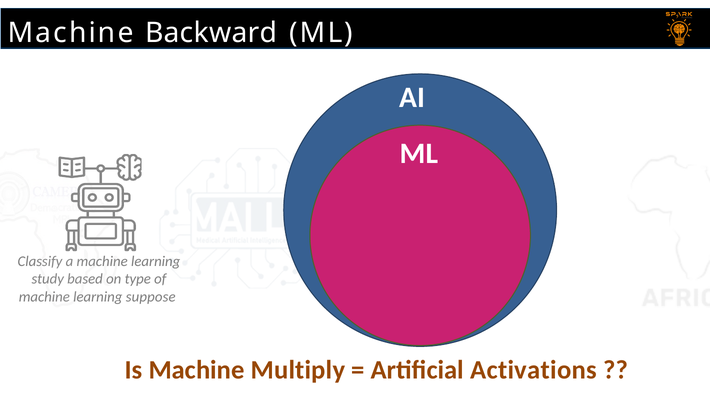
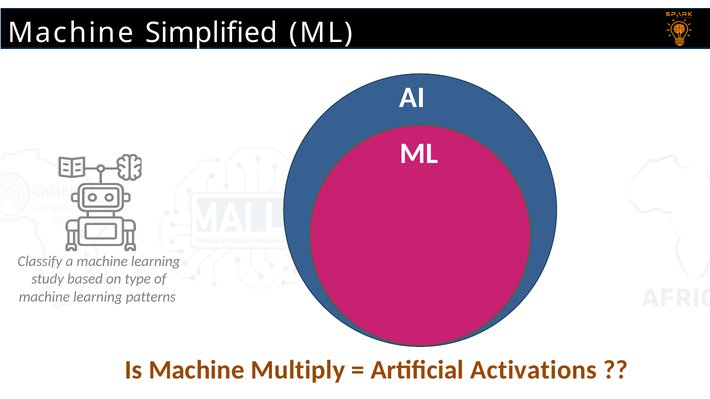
Backward: Backward -> Simplified (211, 33)
suppose: suppose -> patterns (151, 297)
